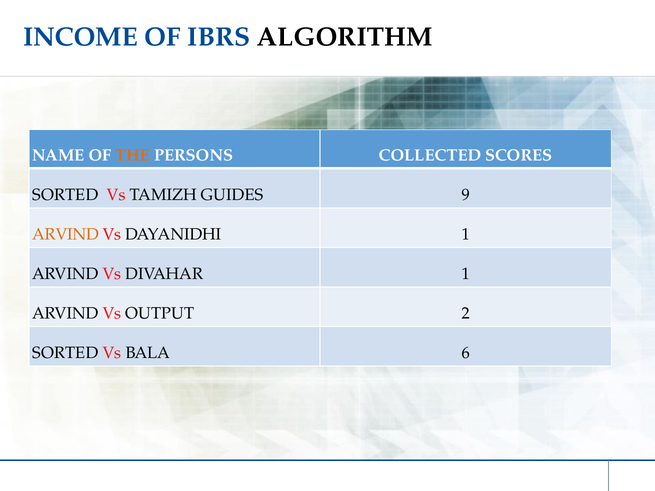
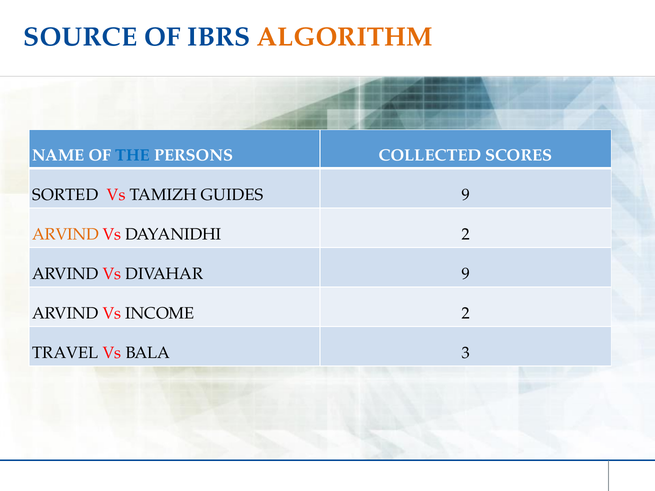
INCOME: INCOME -> SOURCE (80, 37)
ALGORITHM colour: black -> orange (345, 37)
THE colour: orange -> blue (133, 156)
DAYANIDHI 1: 1 -> 2 (466, 234)
DIVAHAR 1: 1 -> 9 (466, 274)
OUTPUT: OUTPUT -> INCOME (160, 313)
SORTED: SORTED -> TRAVEL (65, 353)
6: 6 -> 3 (466, 353)
